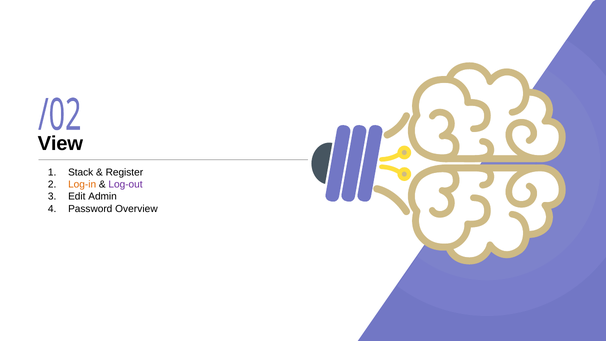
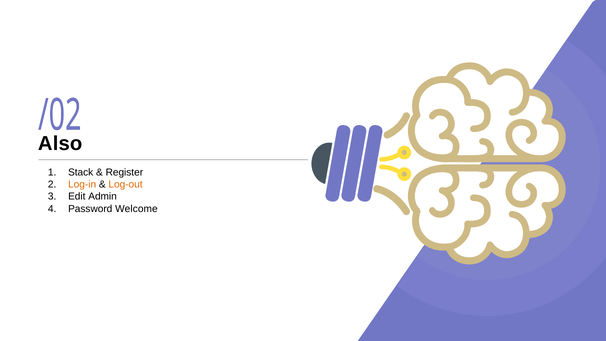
View: View -> Also (60, 144)
Log-out colour: purple -> orange (126, 184)
Overview: Overview -> Welcome (136, 209)
